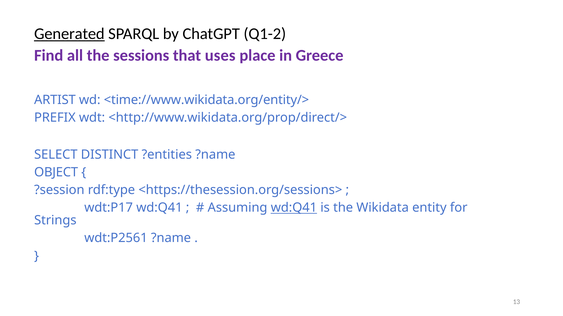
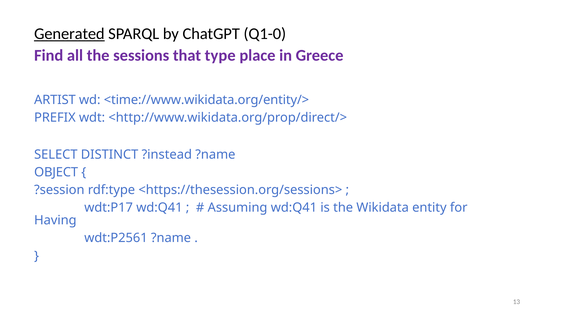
Q1-2: Q1-2 -> Q1-0 (265, 34)
uses: uses -> type (220, 55)
?entities: ?entities -> ?instead (167, 155)
wd:Q41 underline: present -> none (294, 208)
Strings: Strings -> Having (55, 221)
